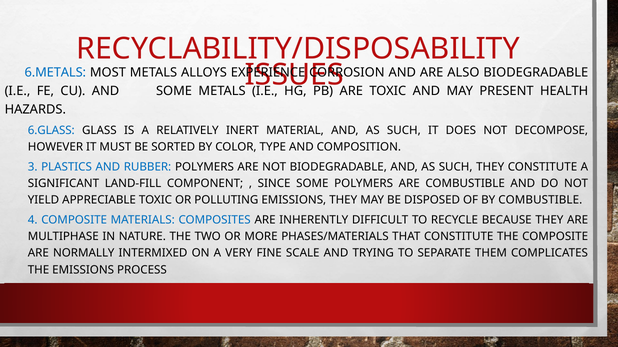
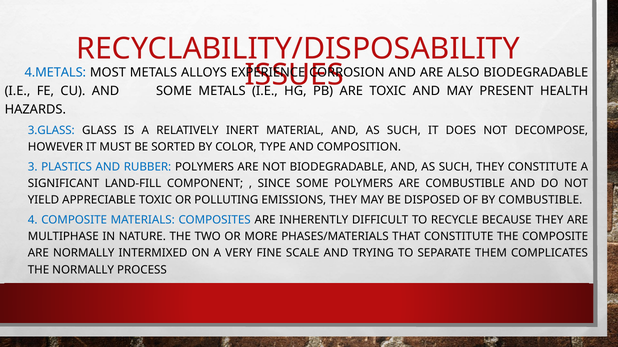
6.METALS: 6.METALS -> 4.METALS (55, 73)
6.GLASS: 6.GLASS -> 3.GLASS (51, 130)
THE EMISSIONS: EMISSIONS -> NORMALLY (83, 270)
